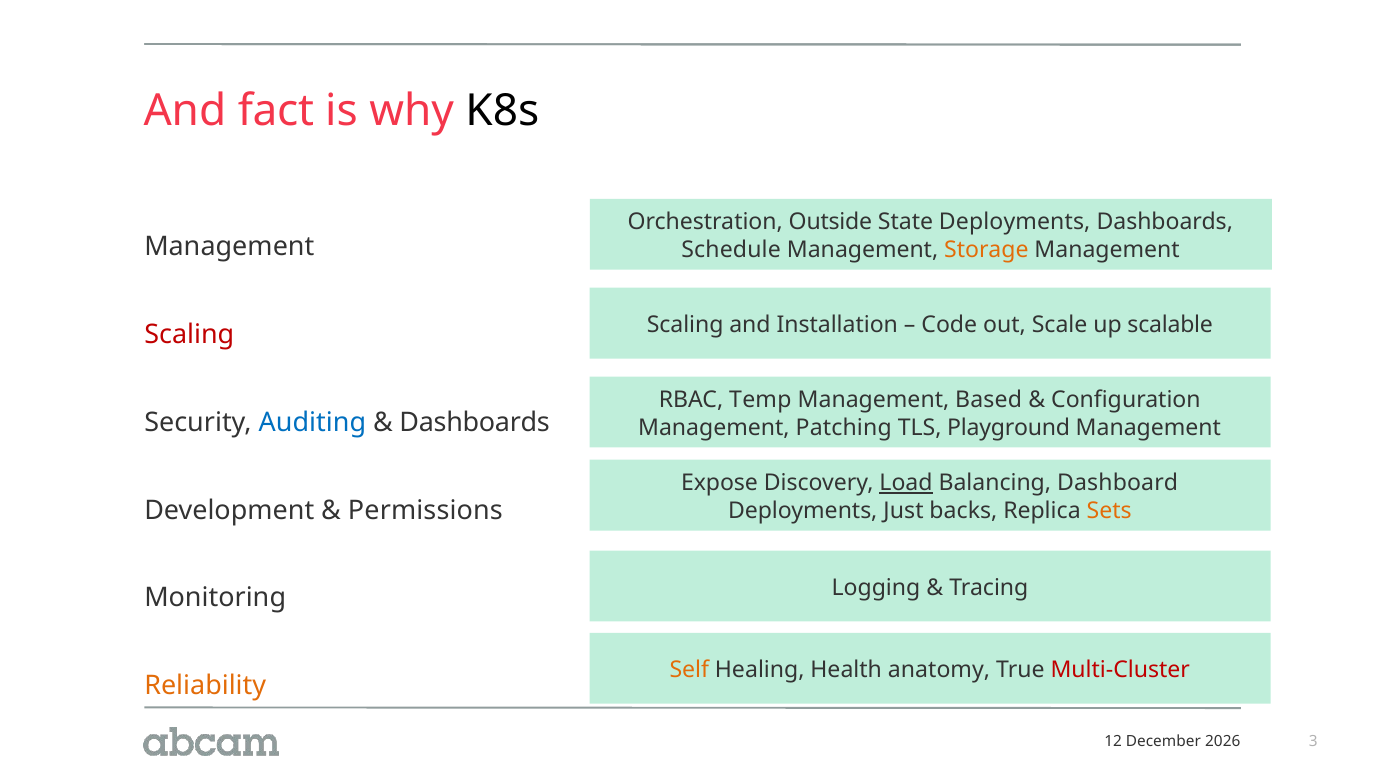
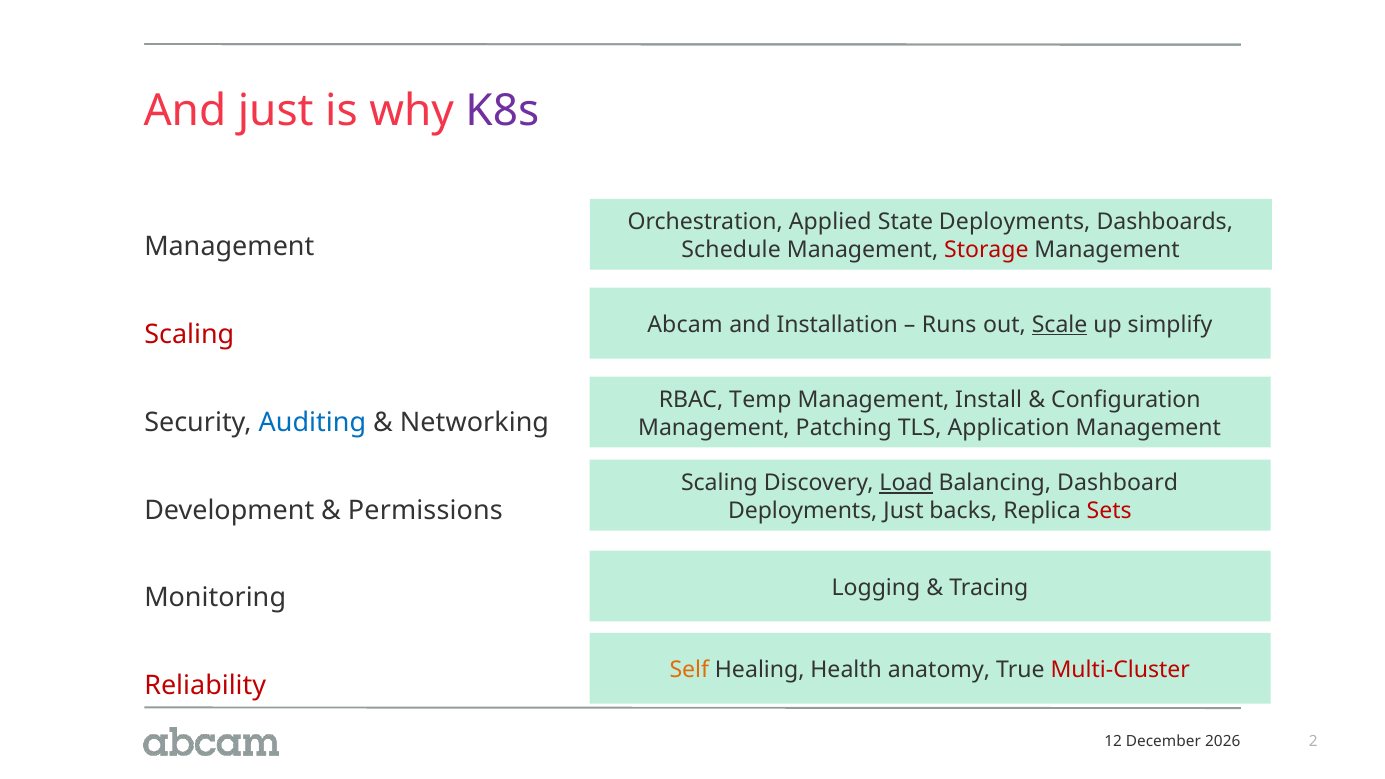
And fact: fact -> just (276, 111)
K8s colour: black -> purple (502, 111)
Outside: Outside -> Applied (830, 222)
Storage colour: orange -> red (986, 250)
Scaling: Scaling -> Abcam (685, 325)
Code: Code -> Runs (949, 325)
Scale underline: none -> present (1060, 325)
scalable: scalable -> simplify (1170, 325)
Based: Based -> Install (989, 400)
Dashboards: Dashboards -> Networking (474, 422)
Playground: Playground -> Application (1009, 428)
Expose: Expose -> Scaling (719, 483)
Sets colour: orange -> red (1109, 511)
Reliability colour: orange -> red (205, 686)
3: 3 -> 2 (1313, 742)
